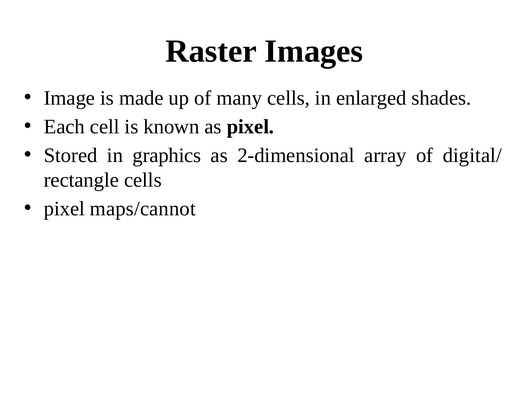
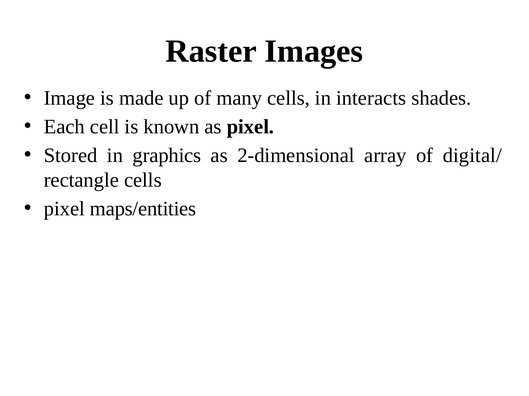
enlarged: enlarged -> interacts (371, 98)
maps/cannot: maps/cannot -> maps/entities (143, 209)
